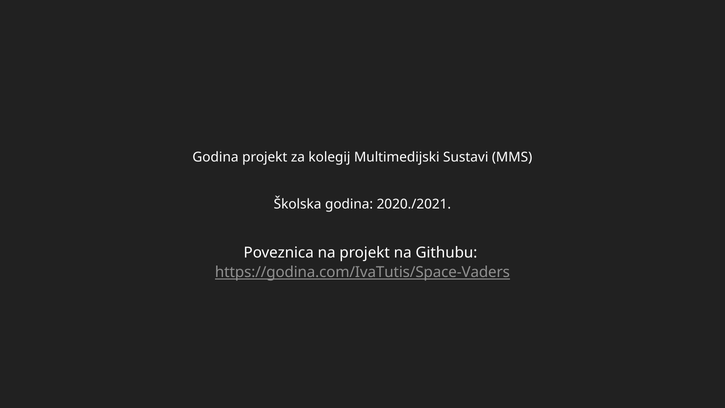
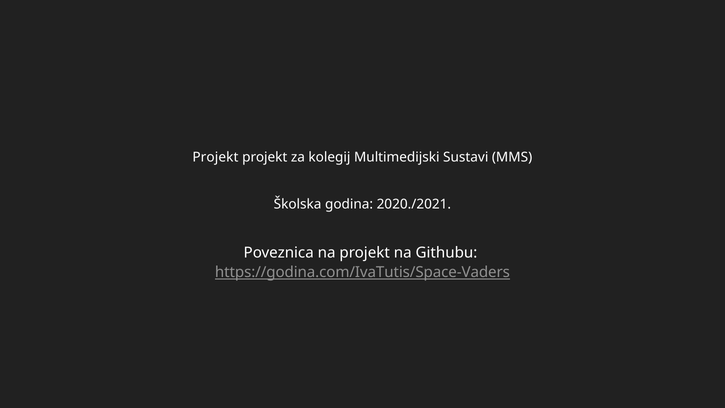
Godina: Godina -> Projekt (215, 157)
